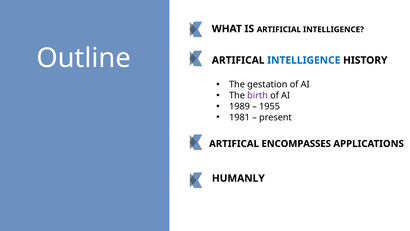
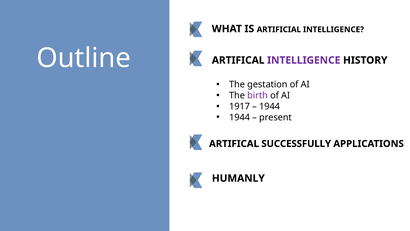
INTELLIGENCE colour: blue -> purple (304, 60)
1989: 1989 -> 1917 (240, 106)
1955: 1955 -> 1944 (270, 106)
1981: 1981 -> 1944 (240, 117)
ENCOMPASSES: ENCOMPASSES -> SUCCESSFULLY (296, 144)
